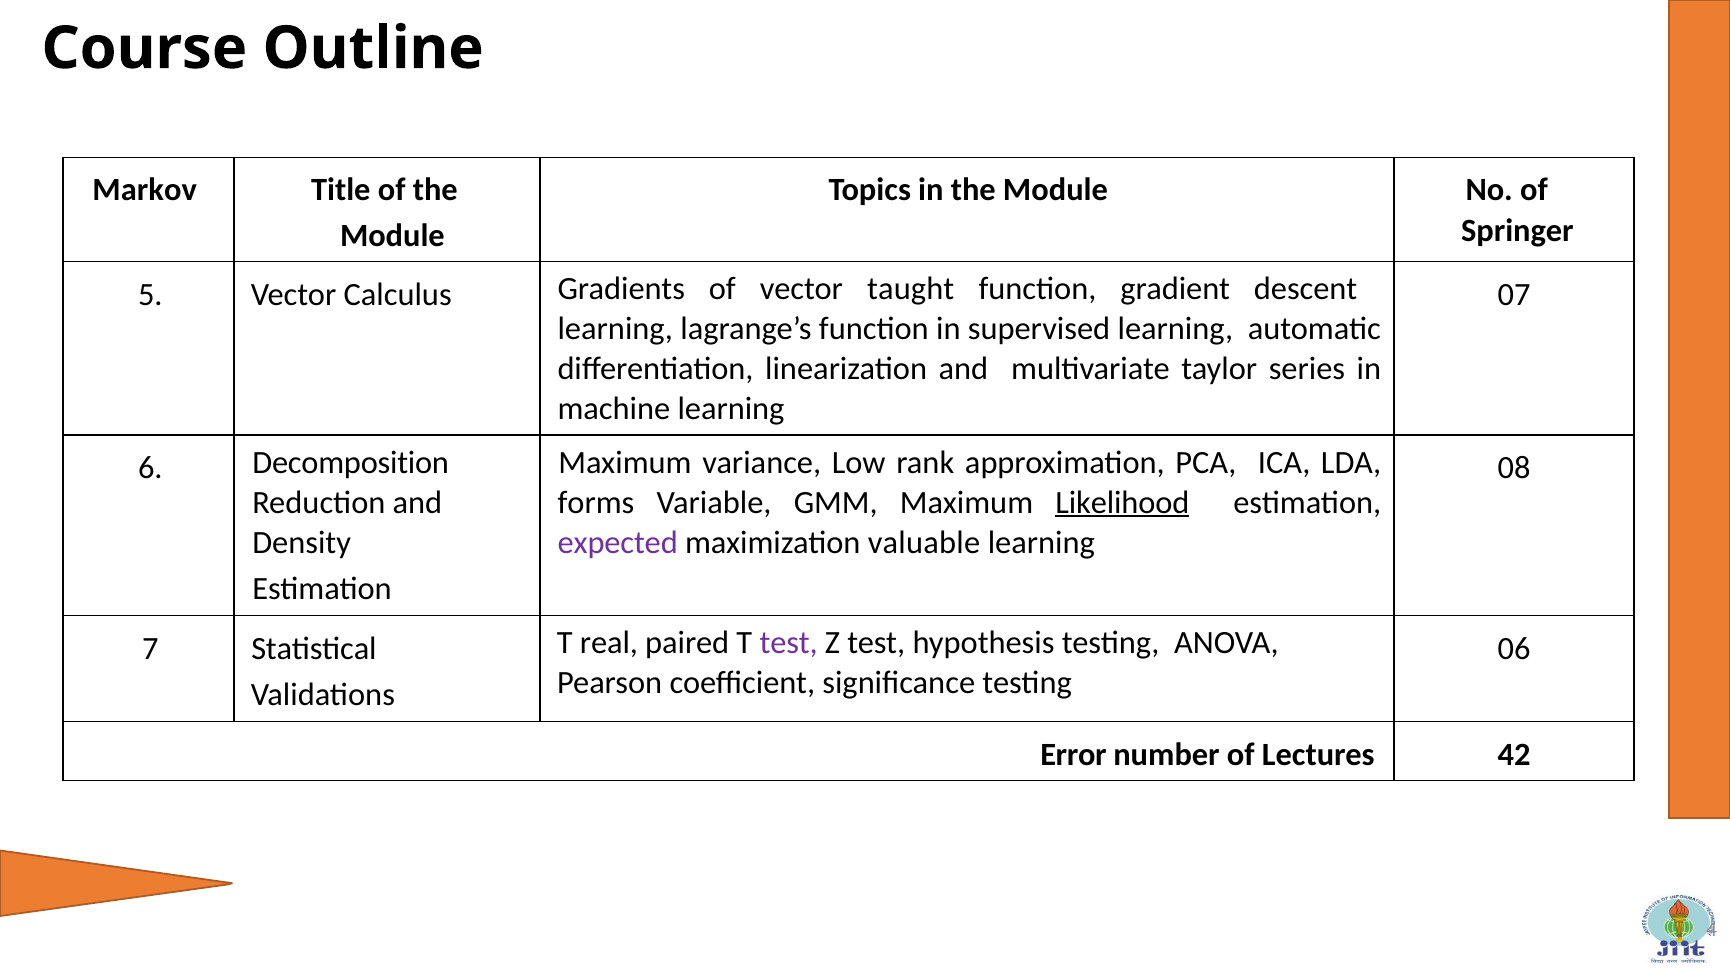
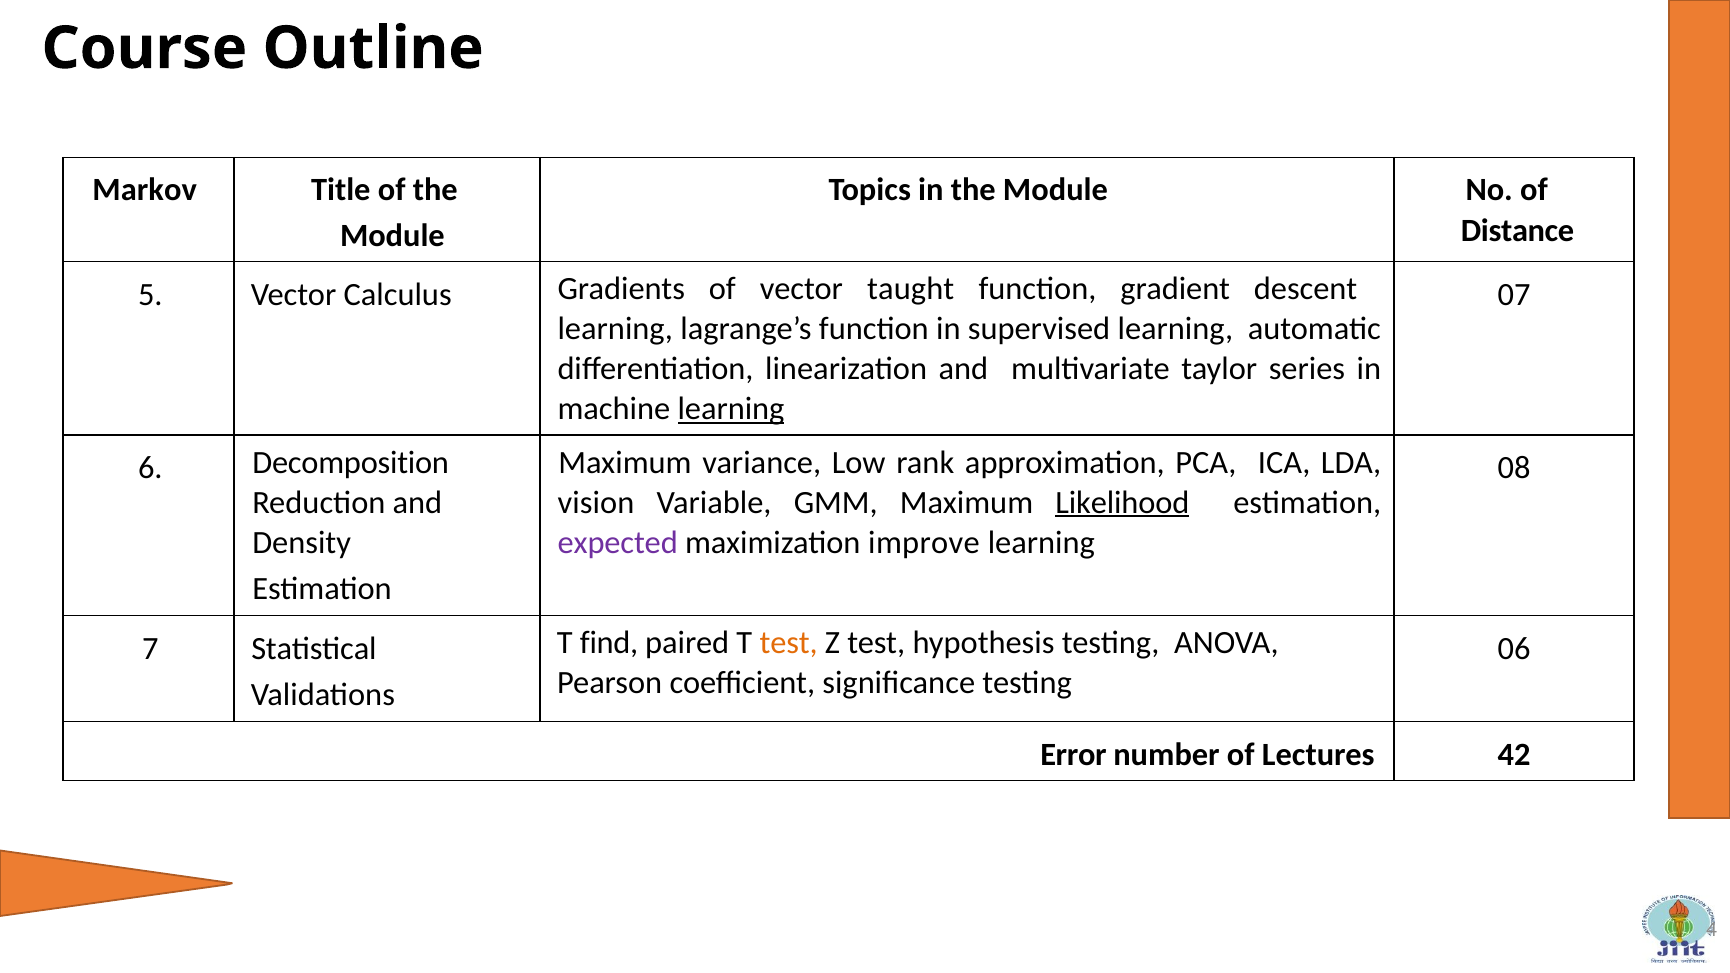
Springer: Springer -> Distance (1518, 231)
learning underline: none -> present (731, 409)
forms: forms -> vision (596, 503)
valuable: valuable -> improve (924, 543)
real: real -> find (609, 643)
test colour: purple -> orange (789, 643)
